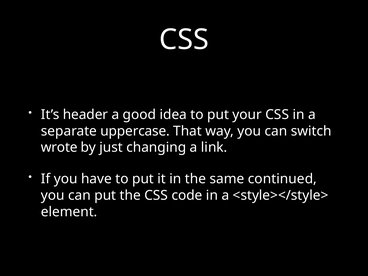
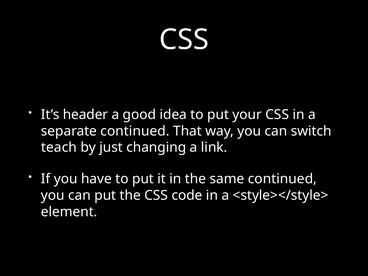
separate uppercase: uppercase -> continued (135, 131)
wrote: wrote -> teach (59, 147)
